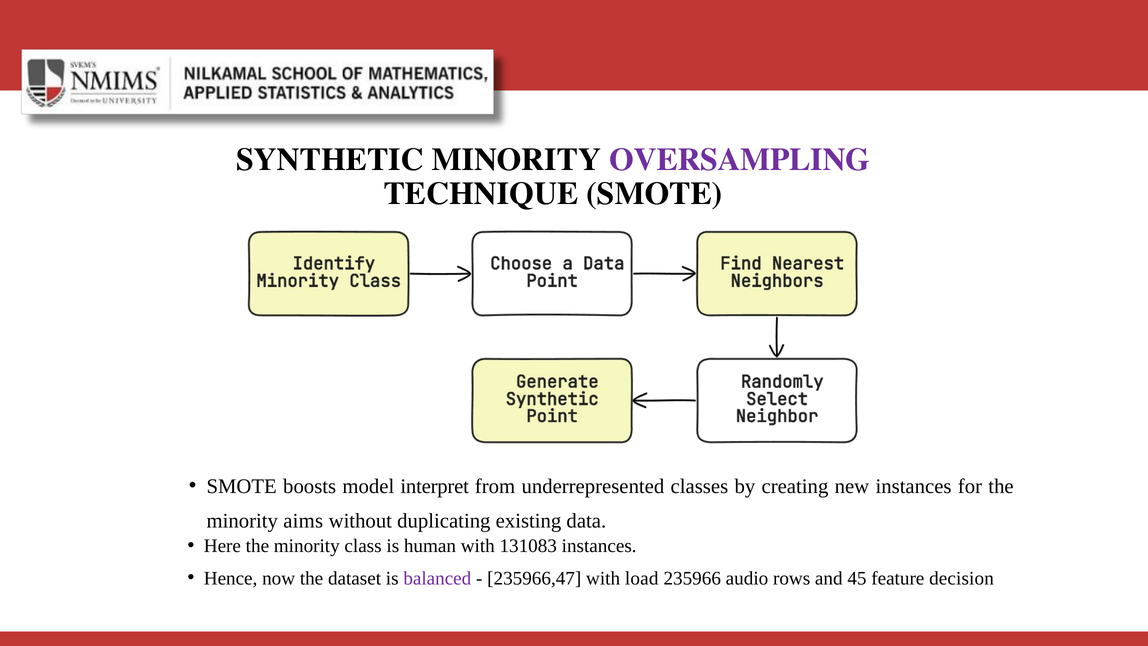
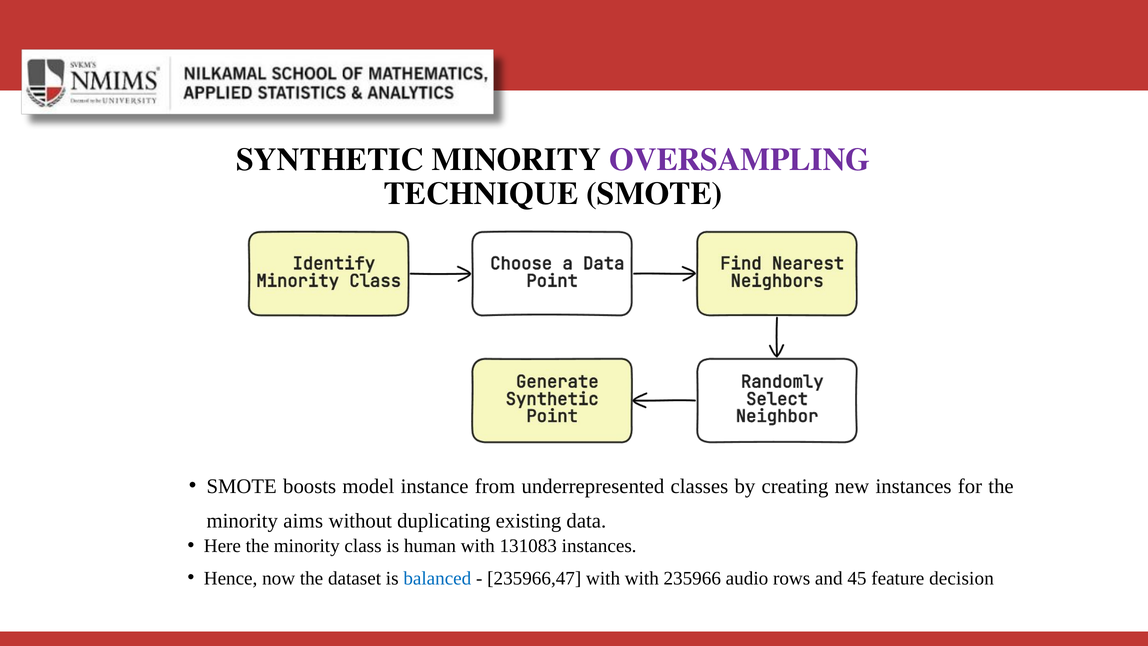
interpret: interpret -> instance (435, 486)
balanced colour: purple -> blue (437, 578)
with load: load -> with (642, 578)
